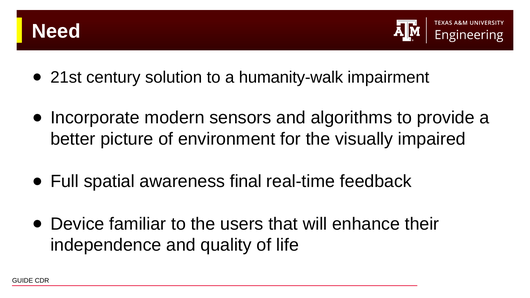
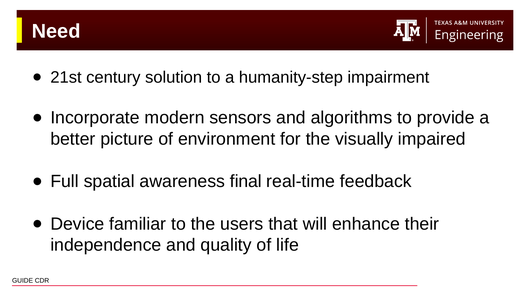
humanity-walk: humanity-walk -> humanity-step (291, 77)
